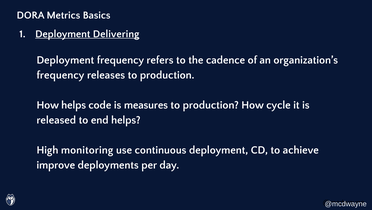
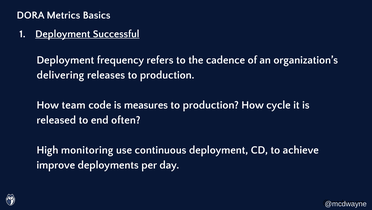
Delivering: Delivering -> Successful (116, 34)
frequency: frequency -> delivering (60, 75)
How helps: helps -> team (74, 105)
end helps: helps -> often (126, 120)
